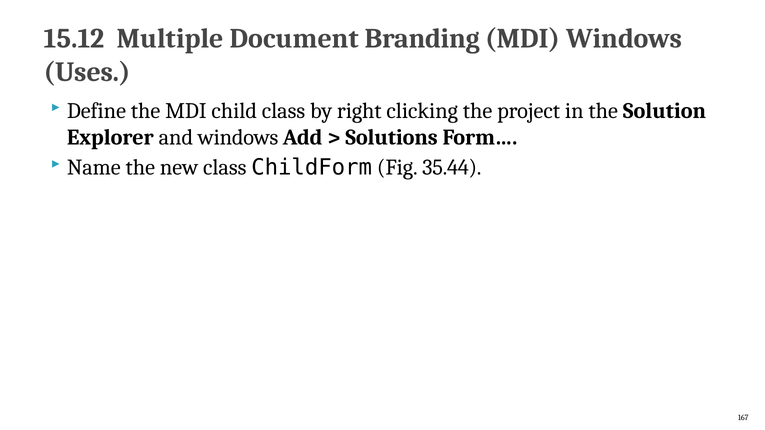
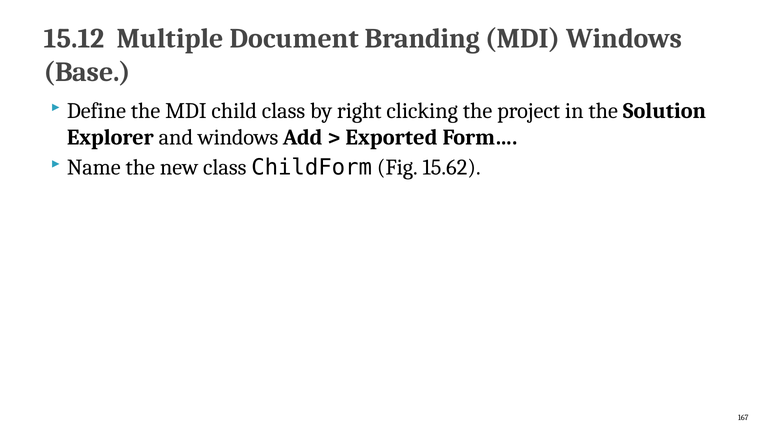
Uses: Uses -> Base (87, 72)
Solutions: Solutions -> Exported (391, 138)
35.44: 35.44 -> 15.62 (452, 168)
